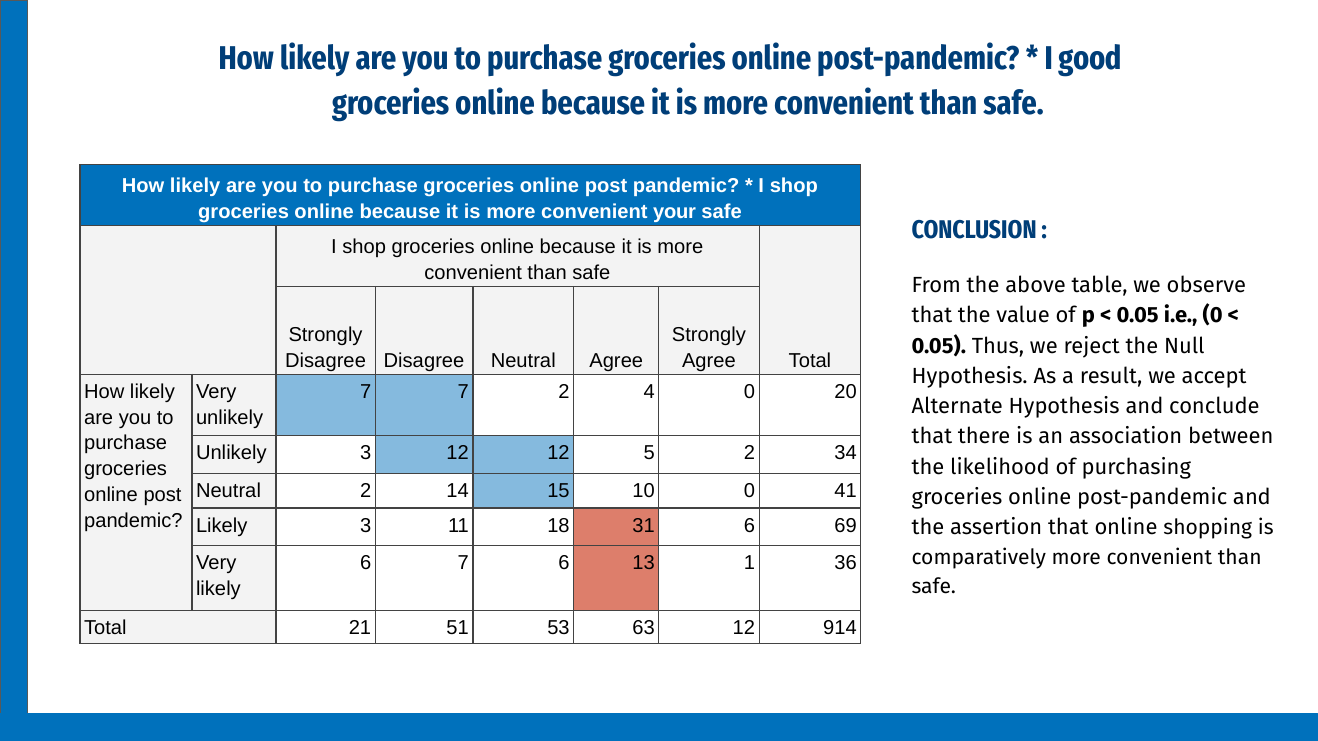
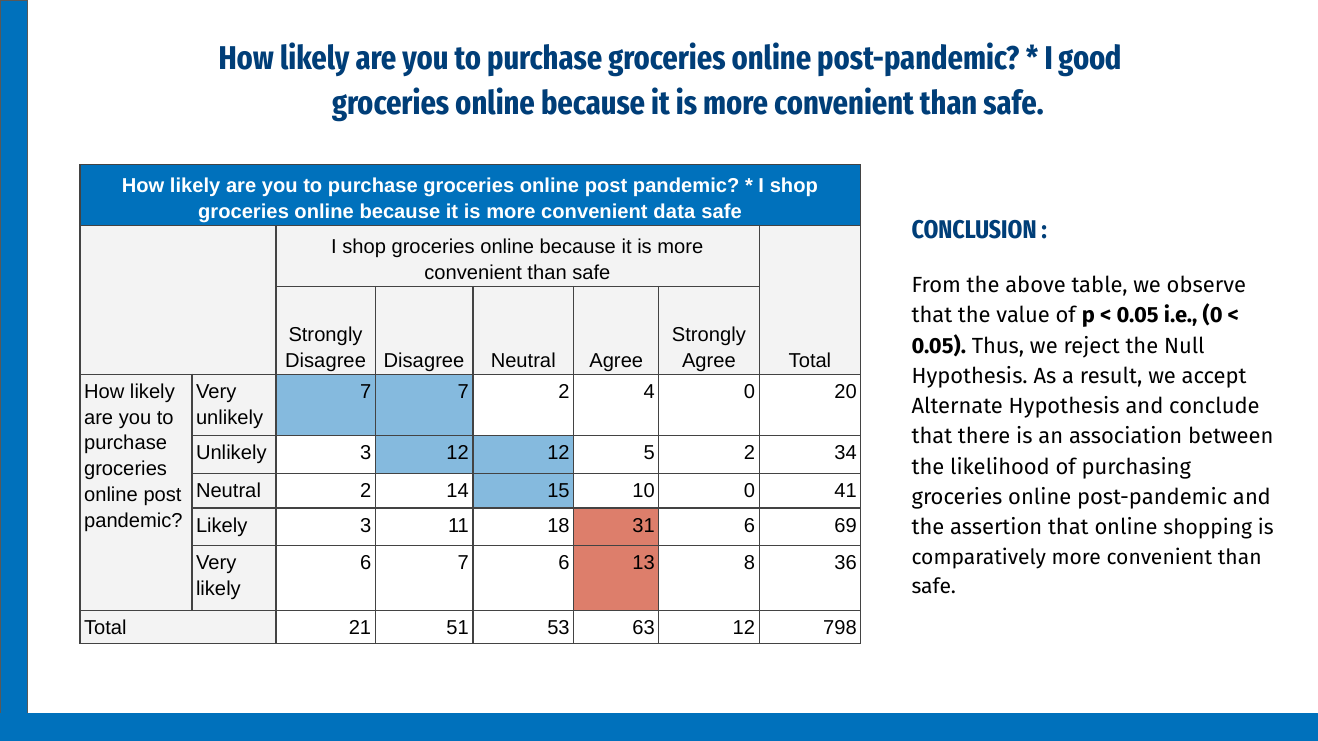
your: your -> data (674, 212)
1: 1 -> 8 (749, 563)
914: 914 -> 798 (840, 628)
